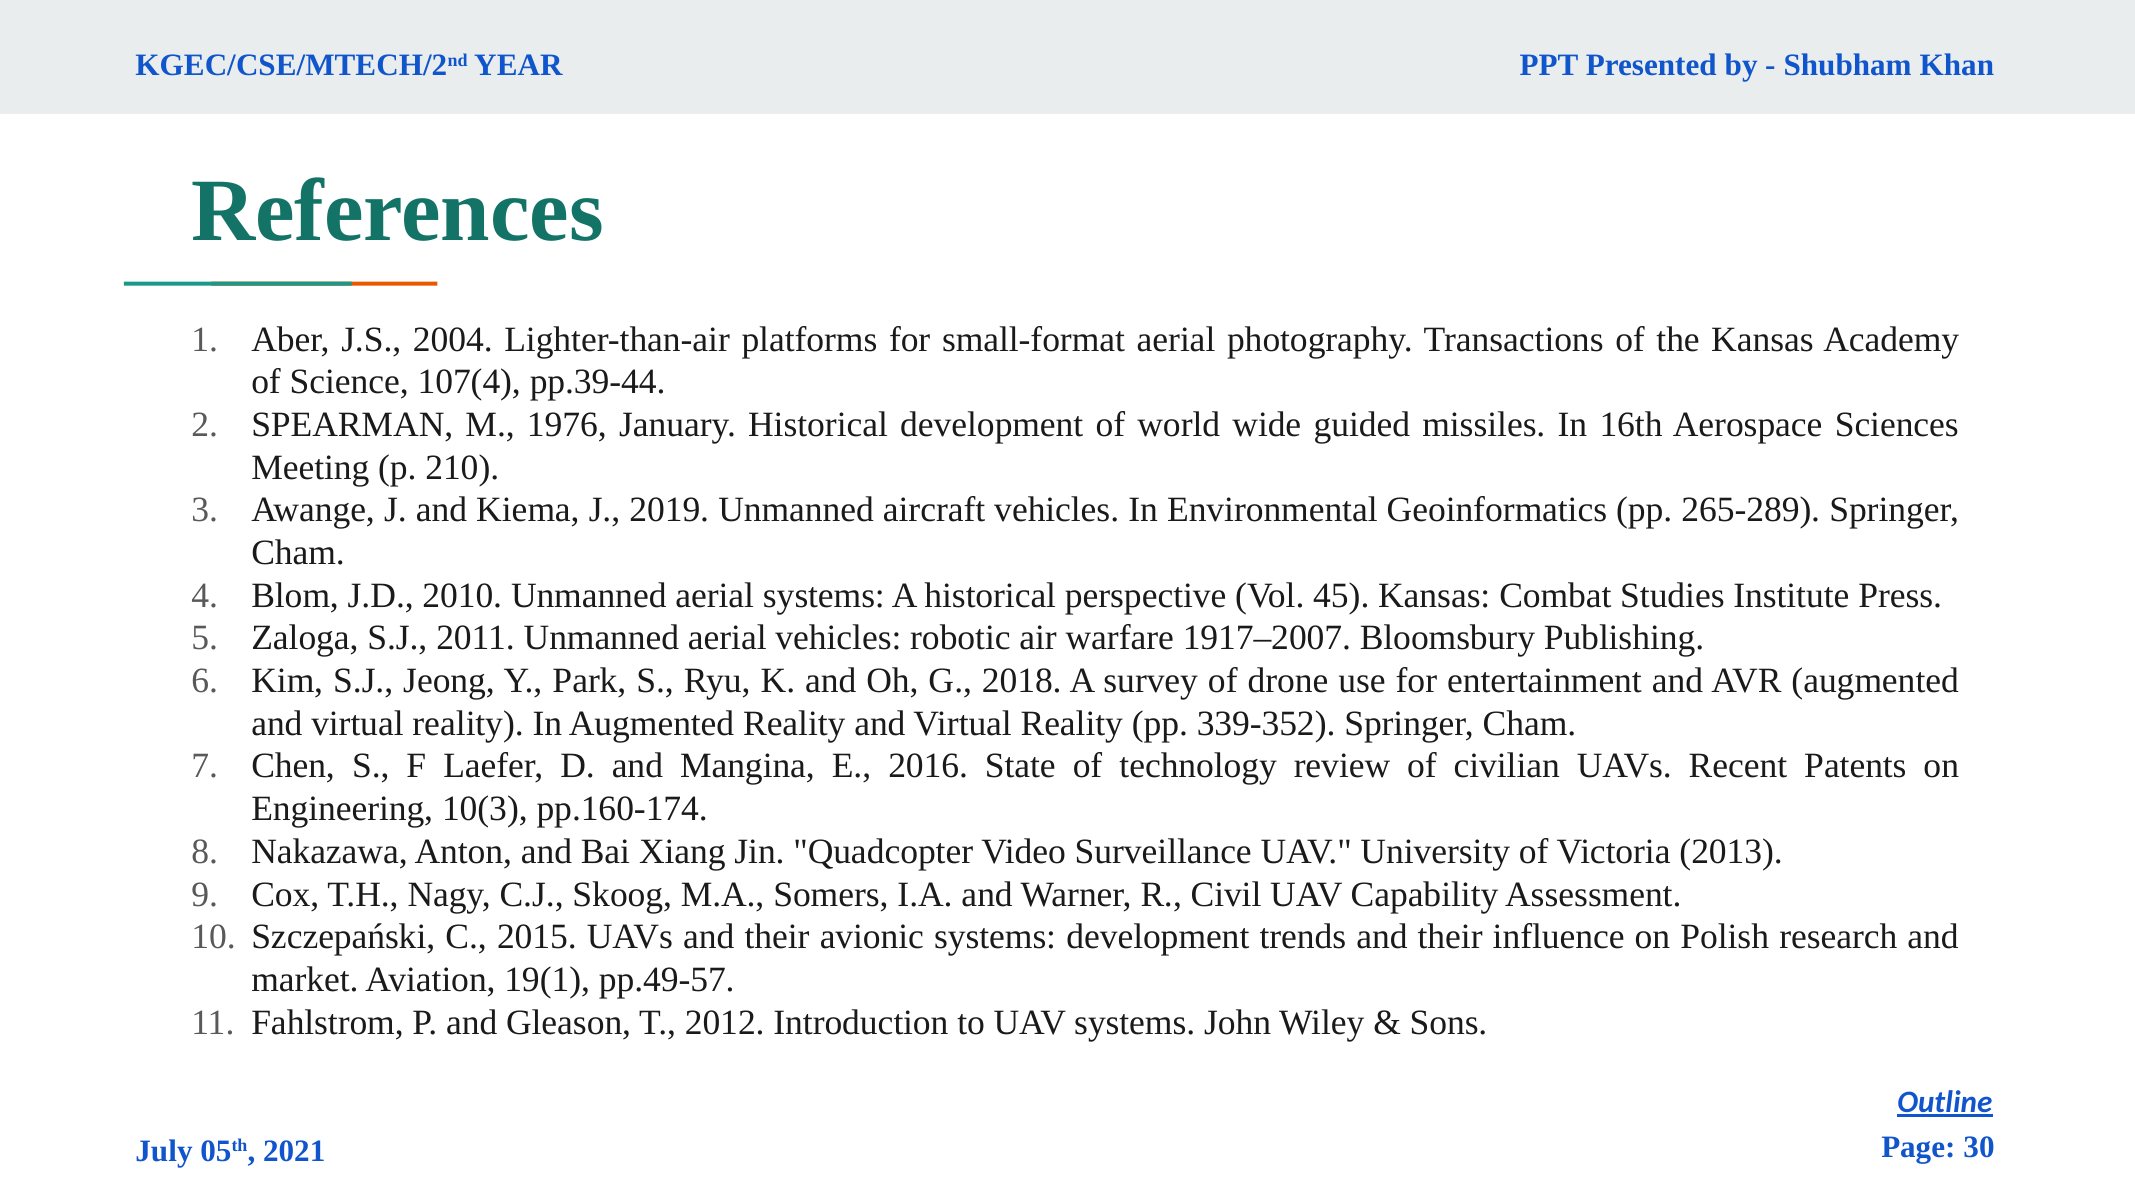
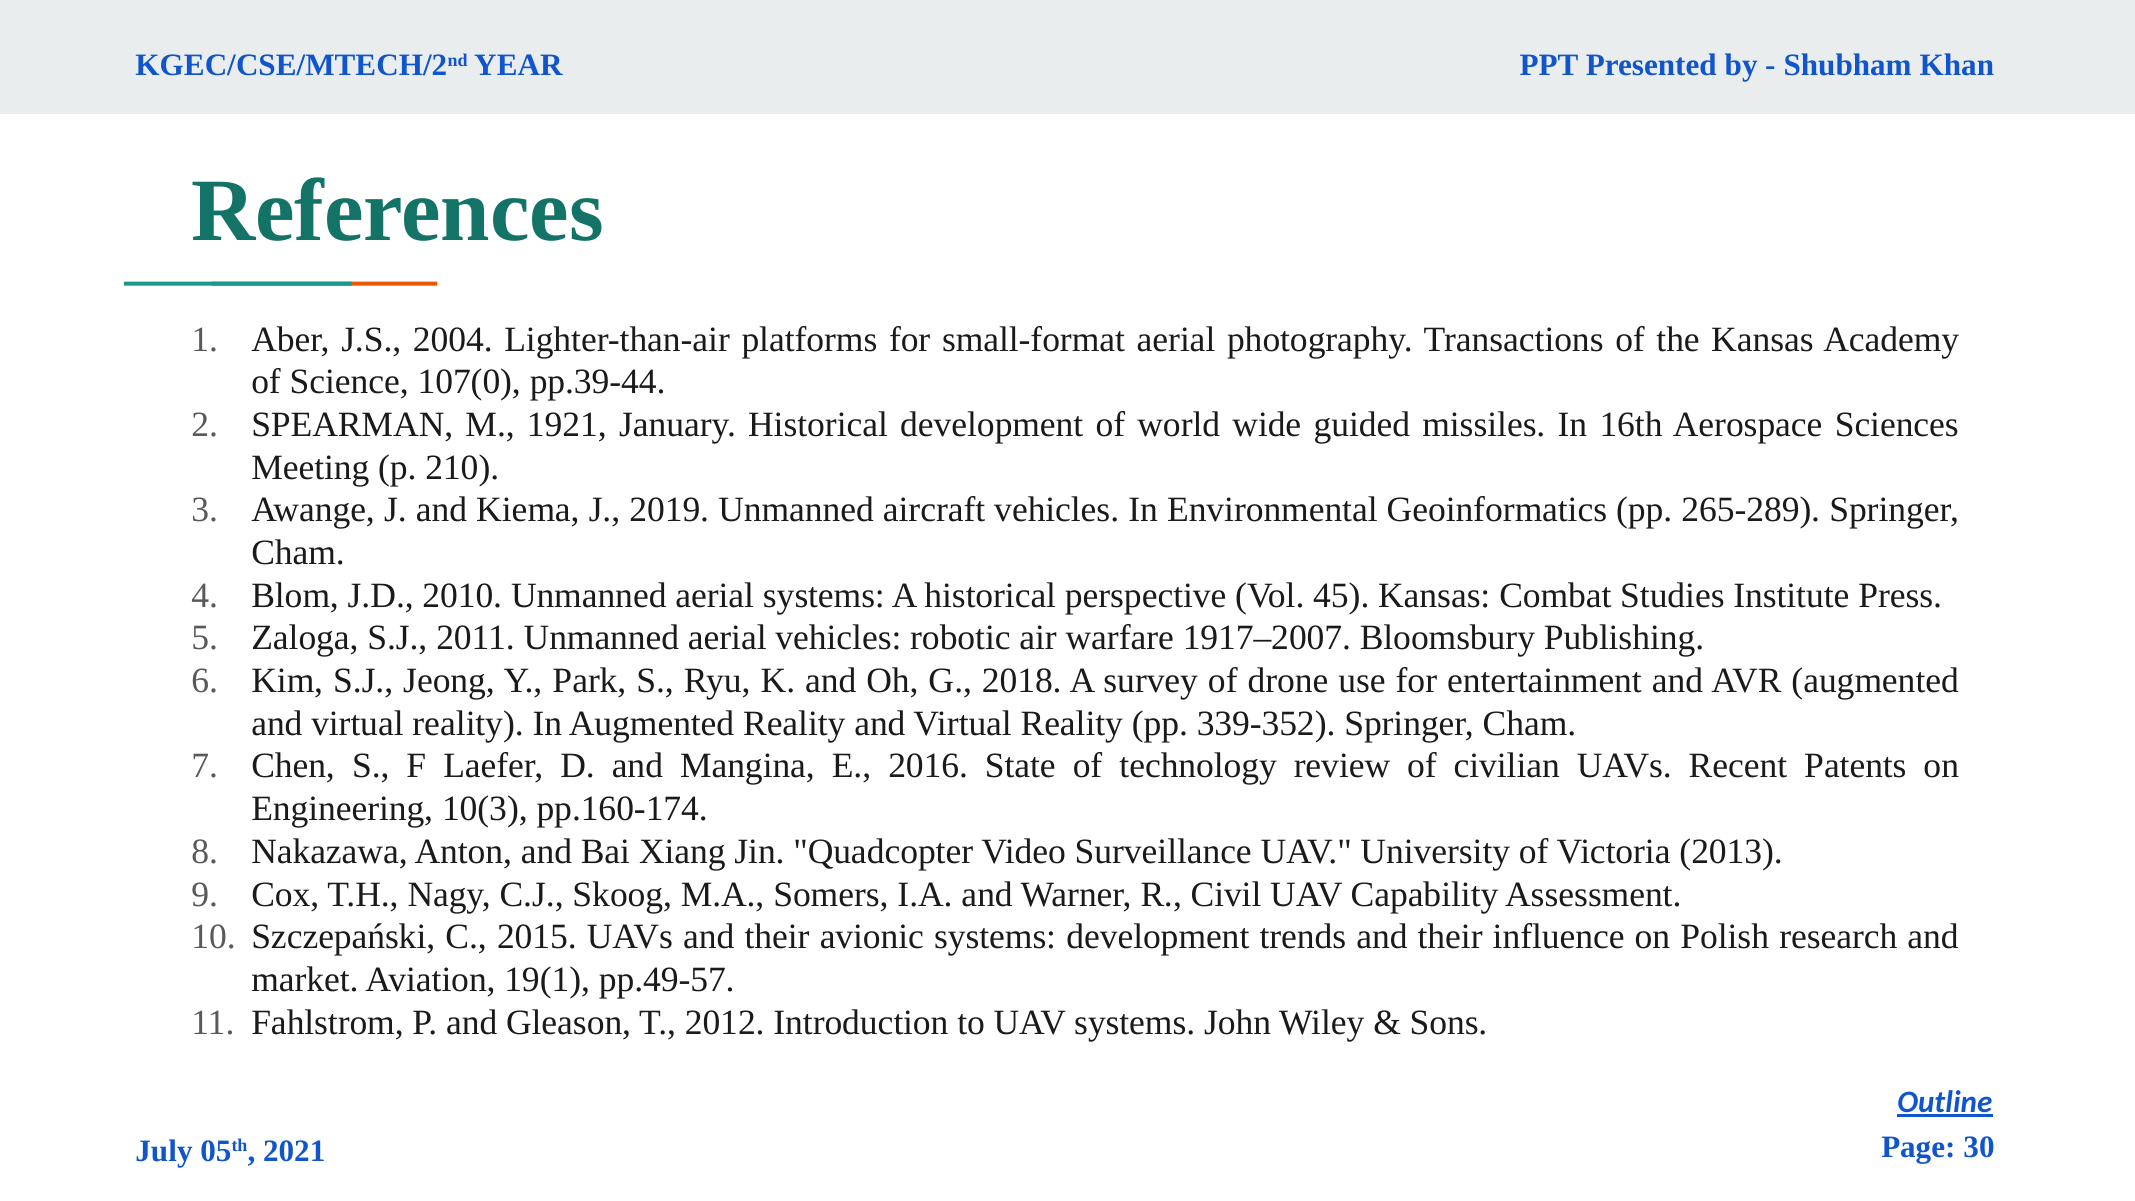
107(4: 107(4 -> 107(0 (469, 382)
1976: 1976 -> 1921 (567, 425)
